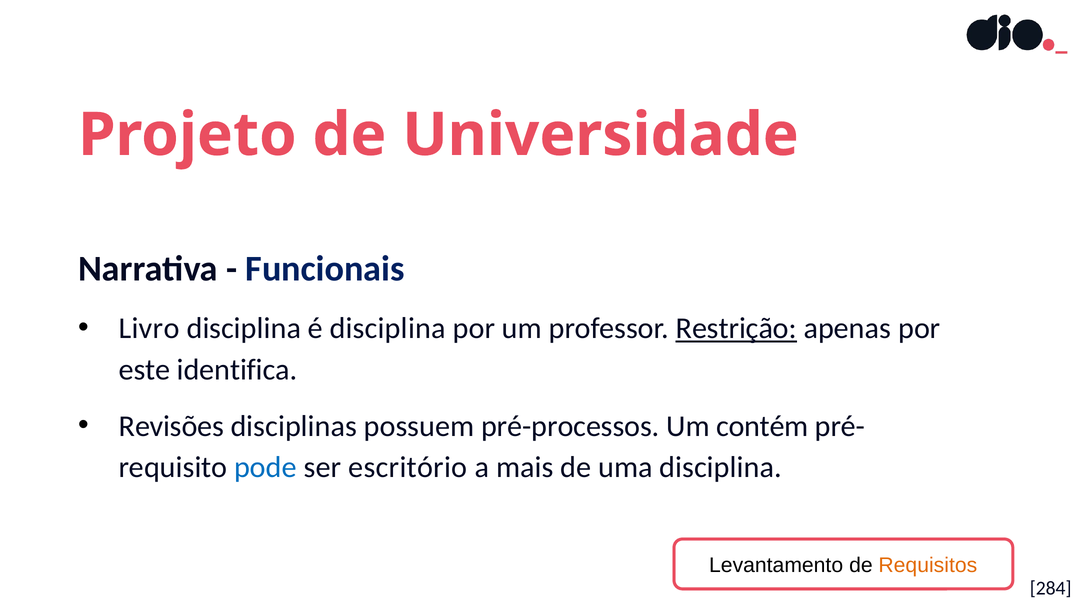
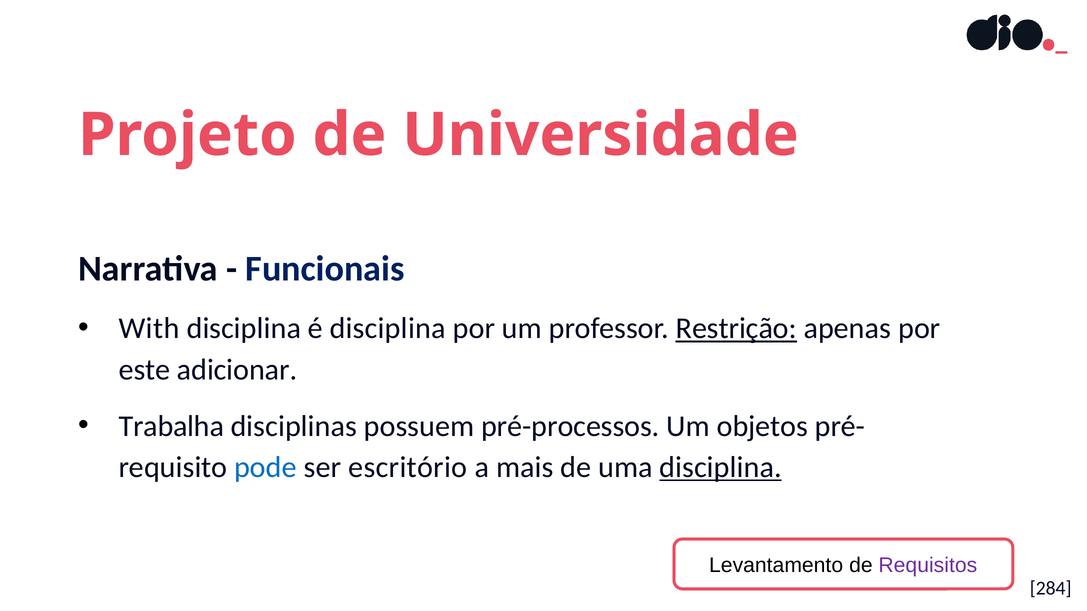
Livro: Livro -> With (149, 329)
identifica: identifica -> adicionar (237, 370)
Revisões: Revisões -> Trabalha (171, 426)
contém: contém -> objetos (762, 426)
disciplina underline: none -> present (721, 468)
Requisitos colour: orange -> purple (928, 566)
